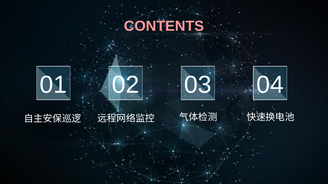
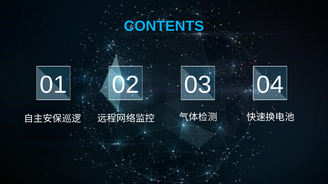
CONTENTS colour: pink -> light blue (164, 26)
